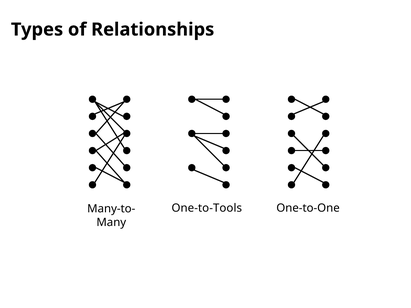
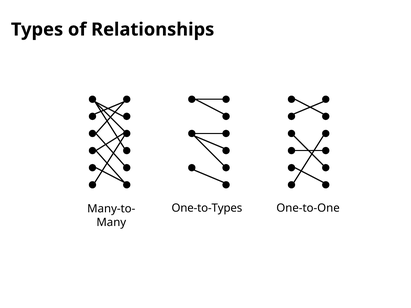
One-to-Tools: One-to-Tools -> One-to-Types (207, 208)
